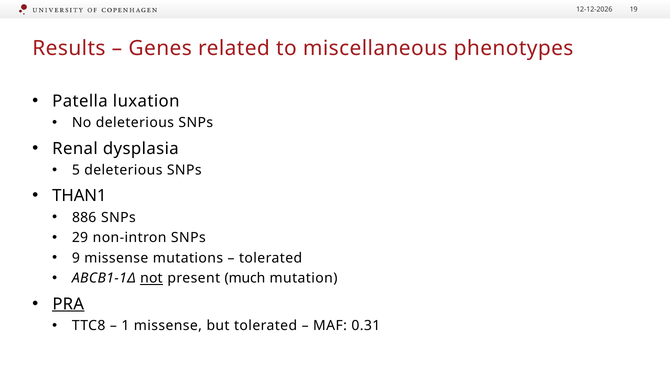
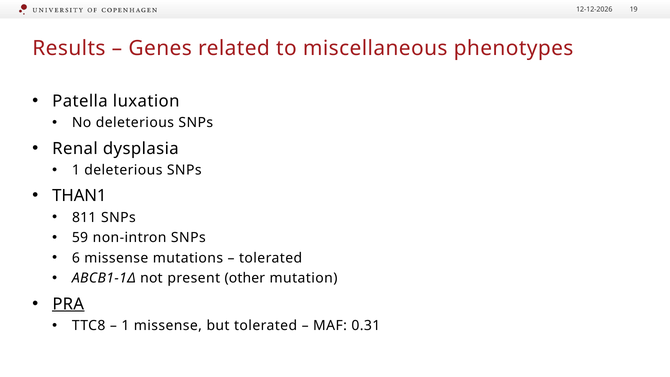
5: 5 -> 1 (76, 170)
886: 886 -> 811 (84, 217)
29: 29 -> 59 (80, 238)
9: 9 -> 6 (76, 258)
not underline: present -> none (151, 278)
much: much -> other (245, 278)
